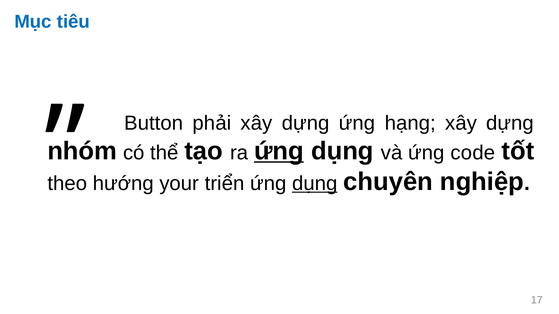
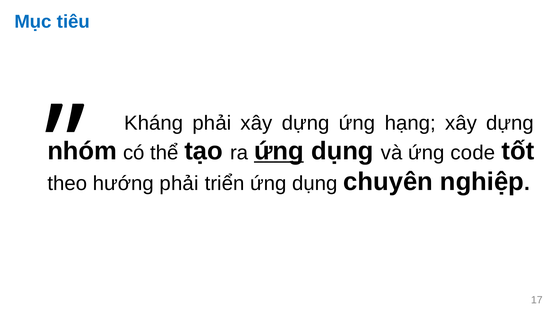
Button: Button -> Kháng (154, 123)
hướng your: your -> phải (179, 184)
dụng underline: present -> none (315, 184)
